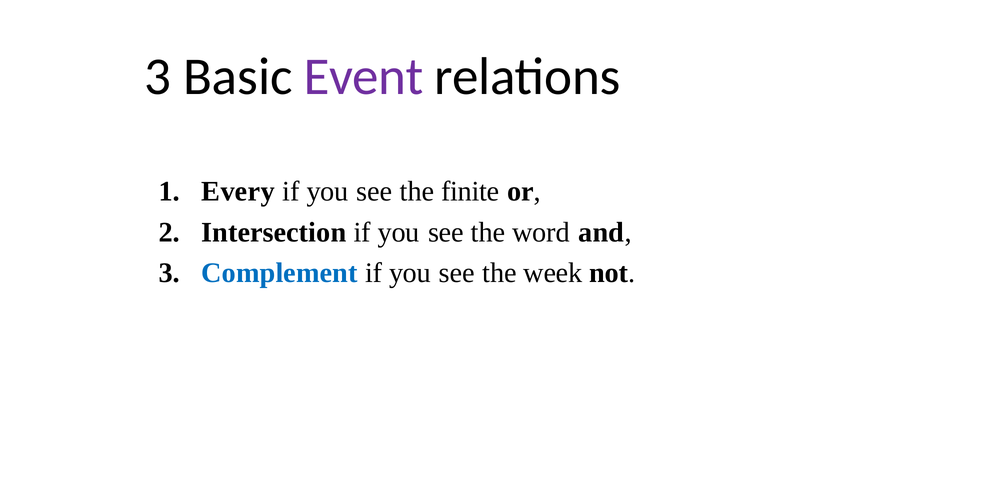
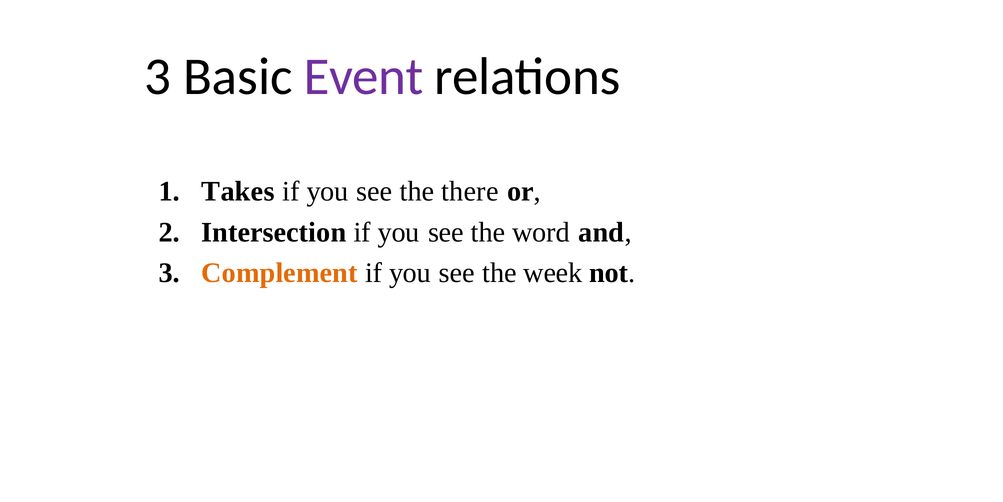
Every: Every -> Takes (238, 191)
finite: finite -> there (470, 191)
Complement colour: blue -> orange (279, 273)
